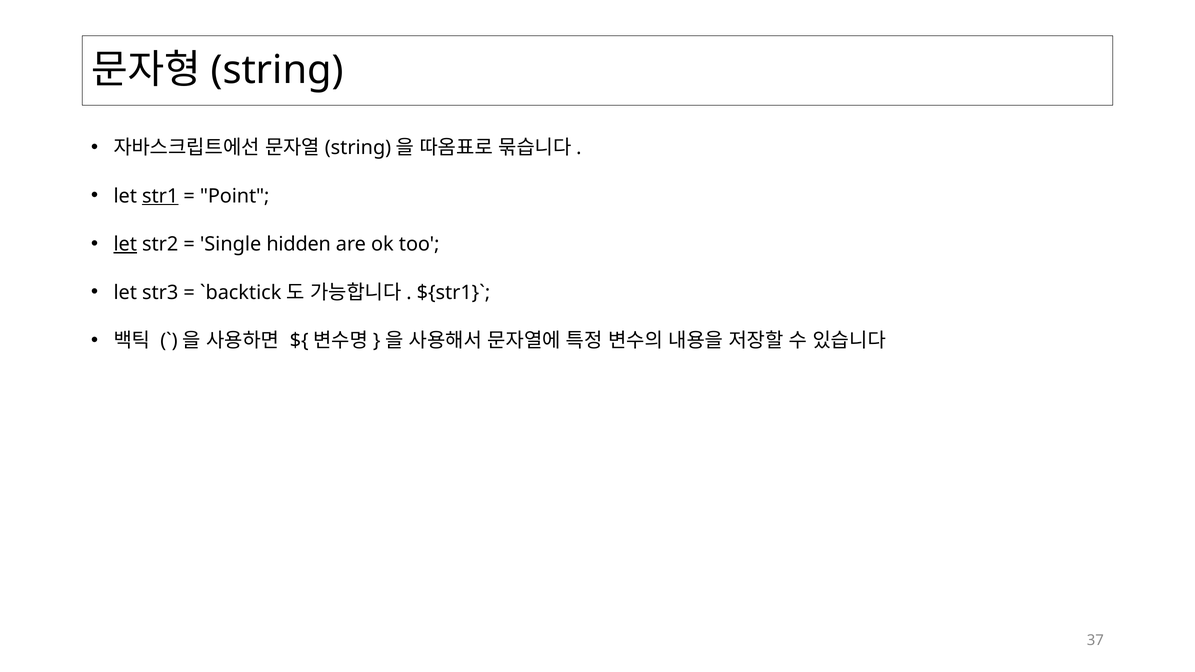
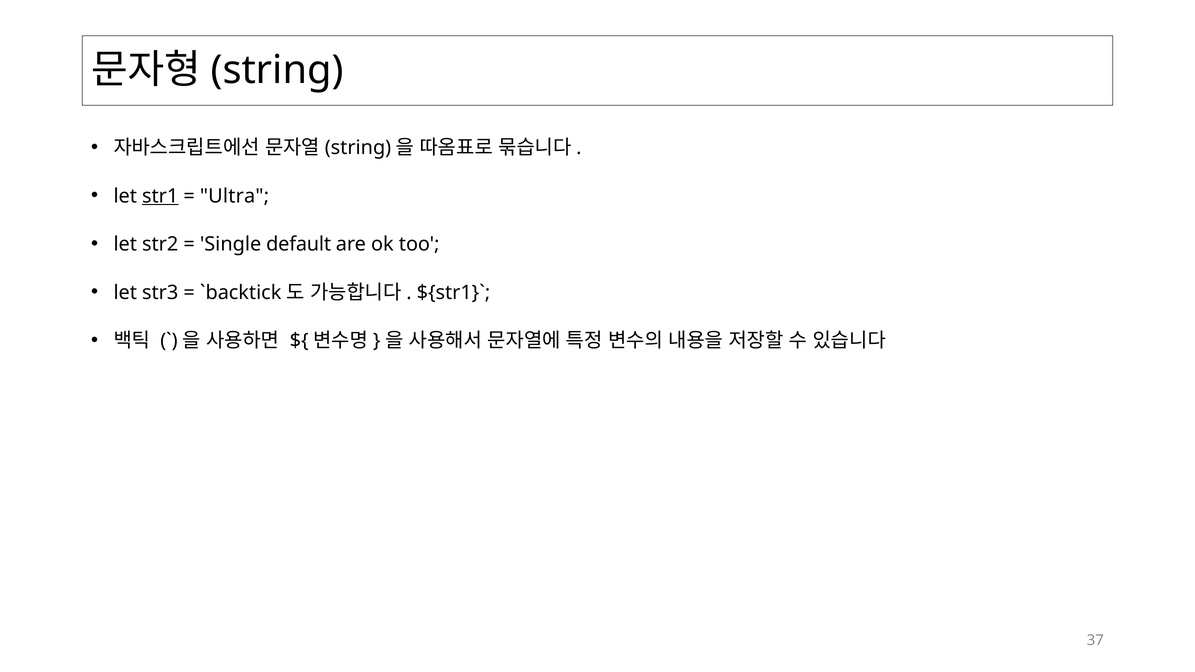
Point: Point -> Ultra (235, 196)
let underline: present -> none (125, 244)
hidden: hidden -> default (299, 244)
